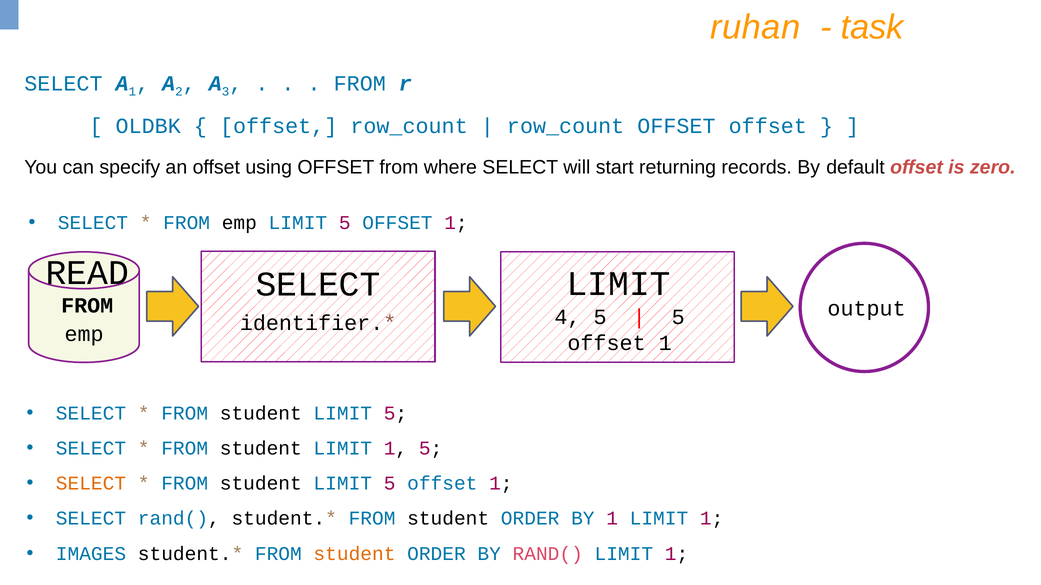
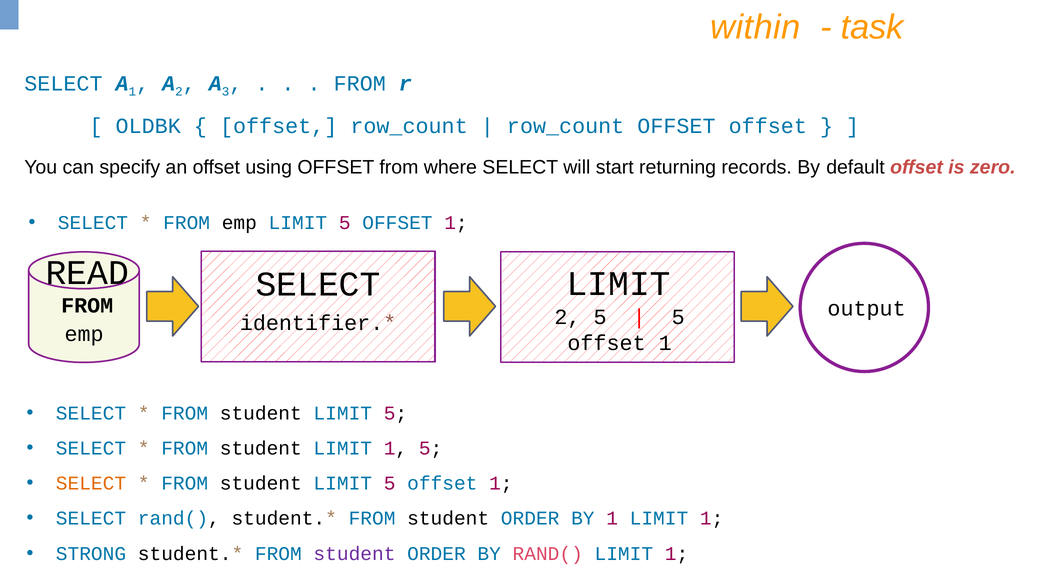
ruhan: ruhan -> within (755, 27)
4: 4 -> 2 (567, 317)
IMAGES: IMAGES -> STRONG (91, 554)
student colour: orange -> purple (354, 554)
